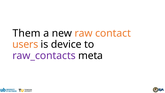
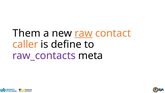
raw underline: none -> present (84, 33)
users: users -> caller (25, 44)
device: device -> define (66, 44)
